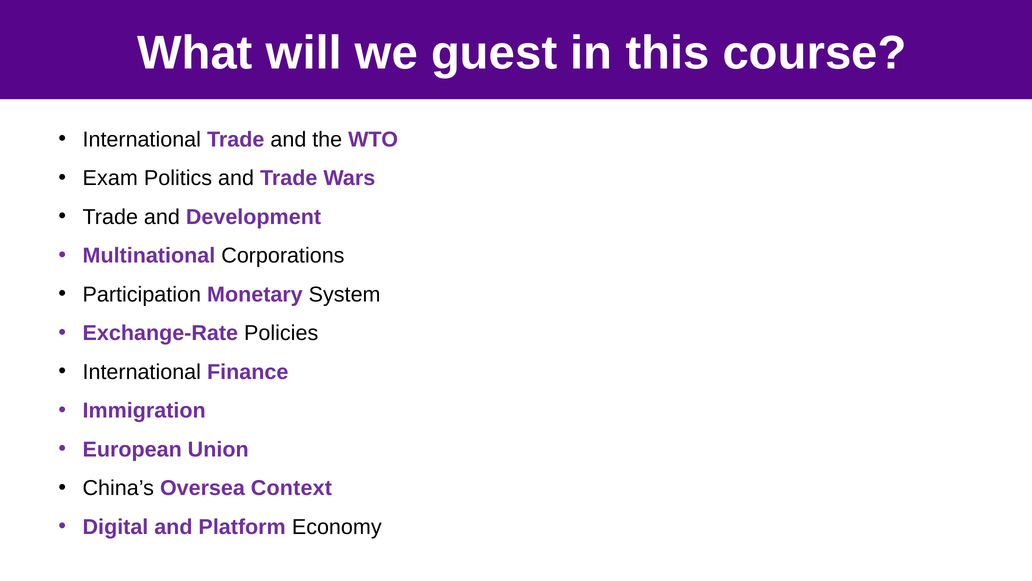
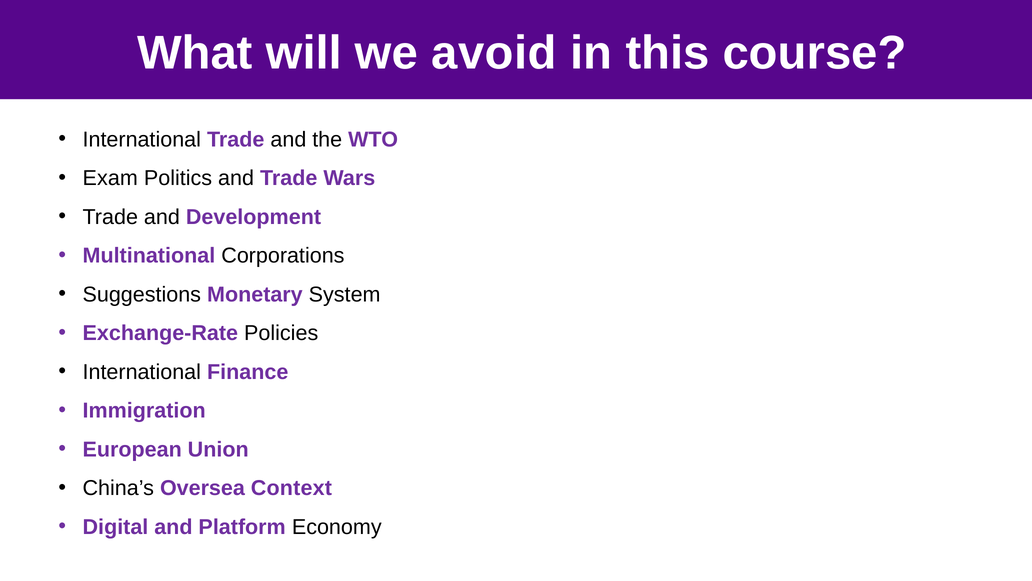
guest: guest -> avoid (494, 53)
Participation: Participation -> Suggestions (142, 294)
